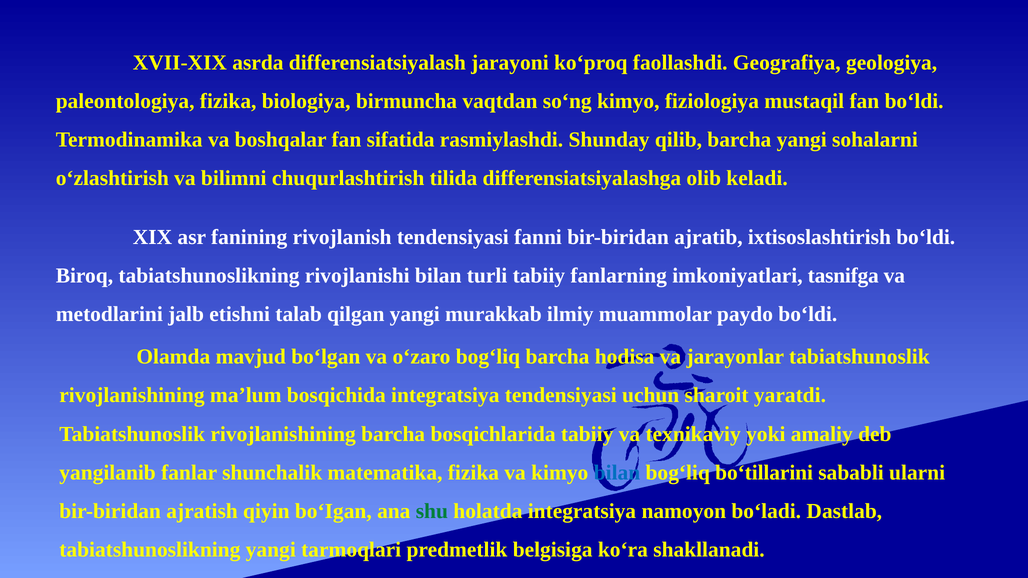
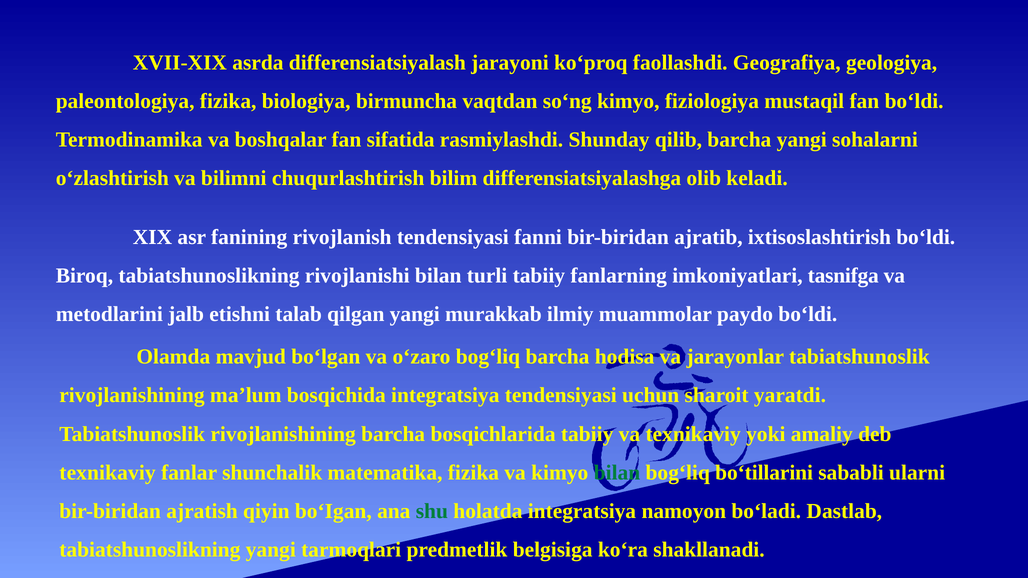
tilida: tilida -> bilim (453, 178)
yangilanib: yangilanib -> texnikaviy (108, 473)
bilan colour: blue -> green (617, 473)
